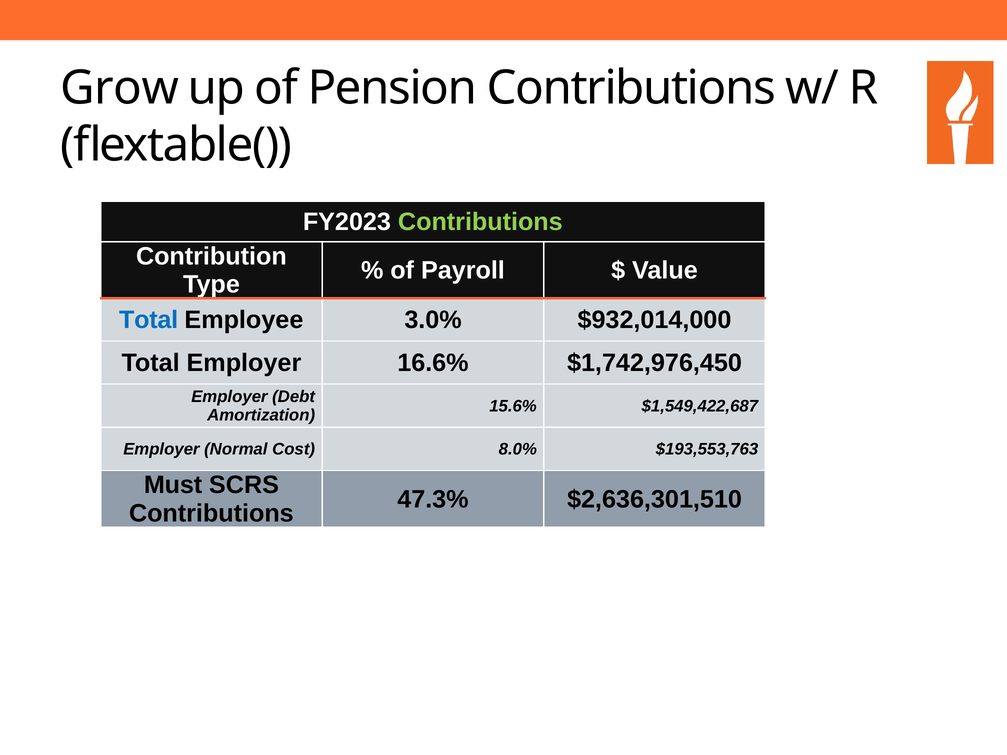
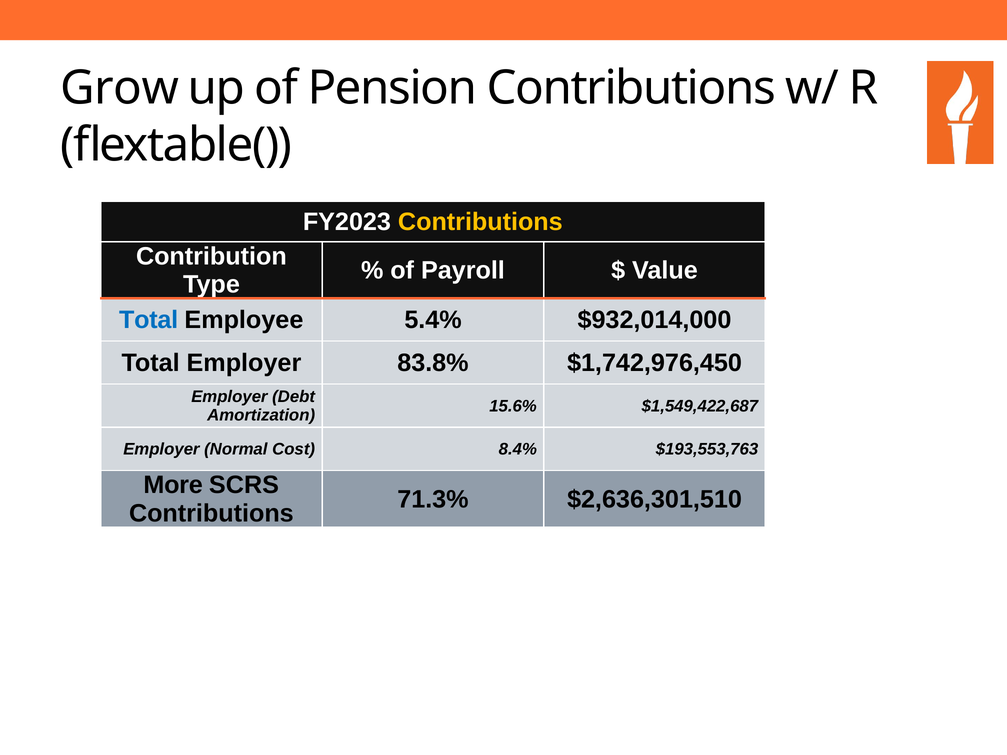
Contributions colour: light green -> yellow (480, 222)
3.0%: 3.0% -> 5.4% (433, 320)
16.6%: 16.6% -> 83.8% (433, 363)
8.0%: 8.0% -> 8.4% (518, 449)
Must: Must -> More (173, 485)
47.3%: 47.3% -> 71.3% (433, 499)
